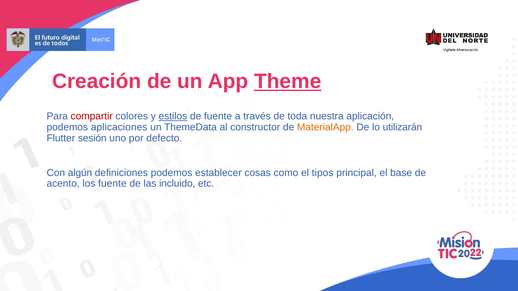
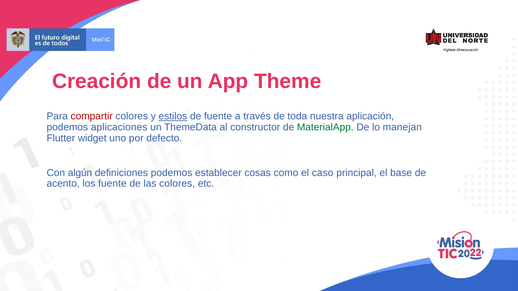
Theme underline: present -> none (288, 81)
MaterialApp colour: orange -> green (325, 127)
utilizarán: utilizarán -> manejan (402, 127)
sesión: sesión -> widget (92, 138)
tipos: tipos -> caso (323, 173)
las incluido: incluido -> colores (177, 184)
